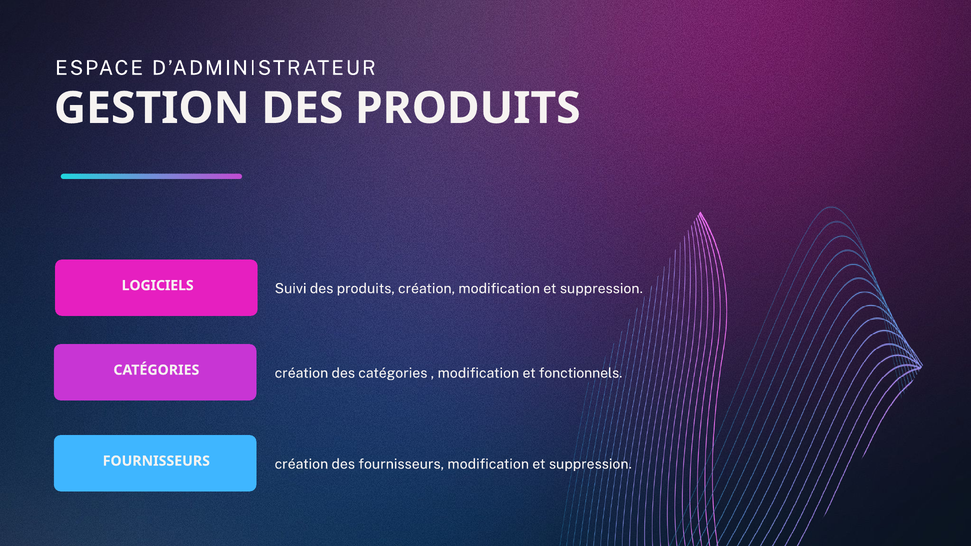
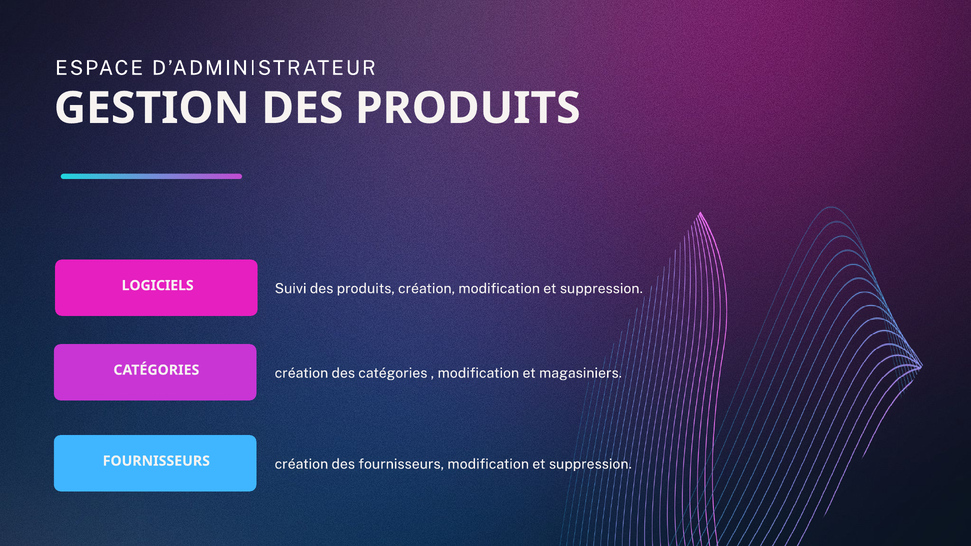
fonctionnels: fonctionnels -> magasiniers (580, 373)
